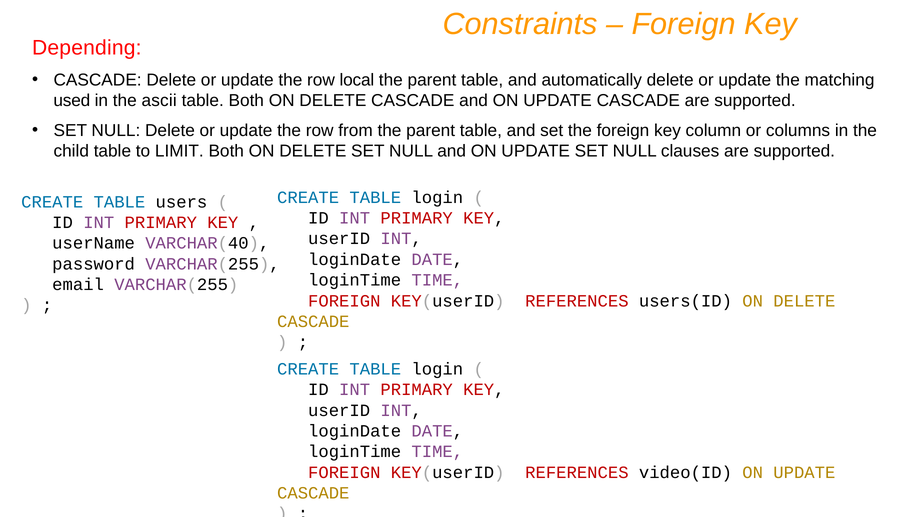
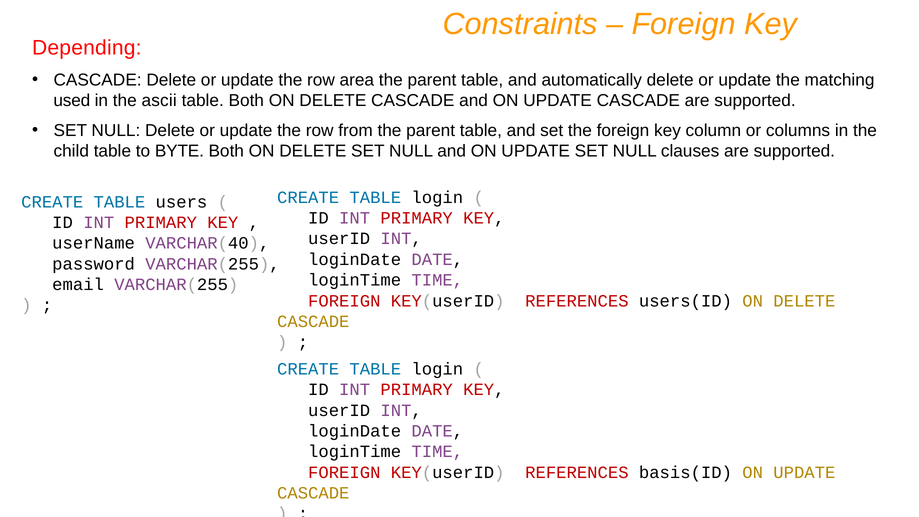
local: local -> area (357, 80)
LIMIT: LIMIT -> BYTE (179, 151)
video(ID: video(ID -> basis(ID (685, 472)
